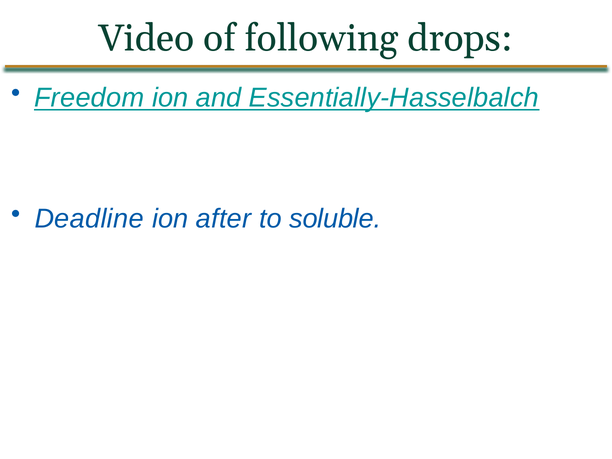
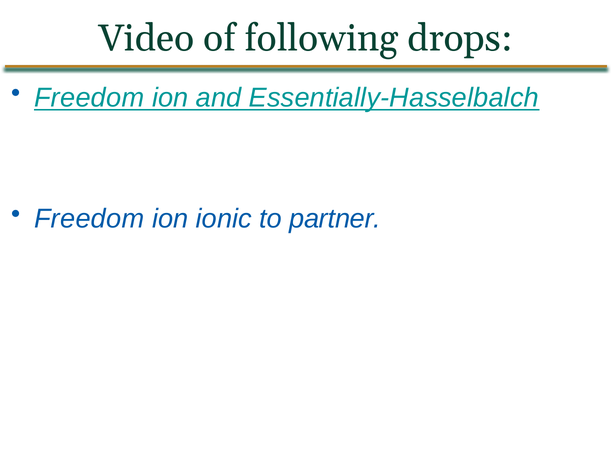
Deadline: Deadline -> Freedom (89, 219)
after: after -> ionic (224, 219)
soluble: soluble -> partner (335, 219)
